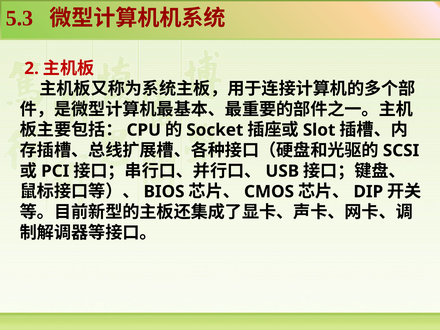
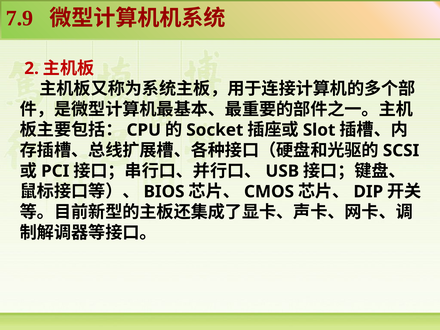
5.3: 5.3 -> 7.9 (20, 18)
